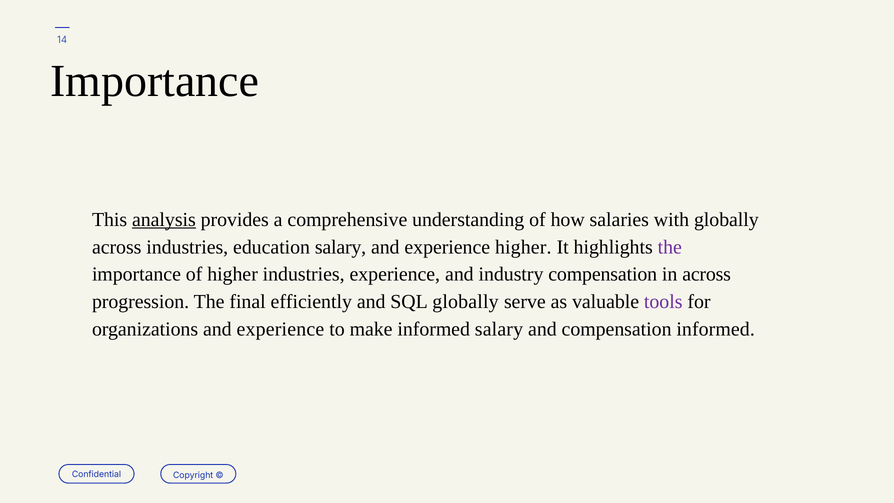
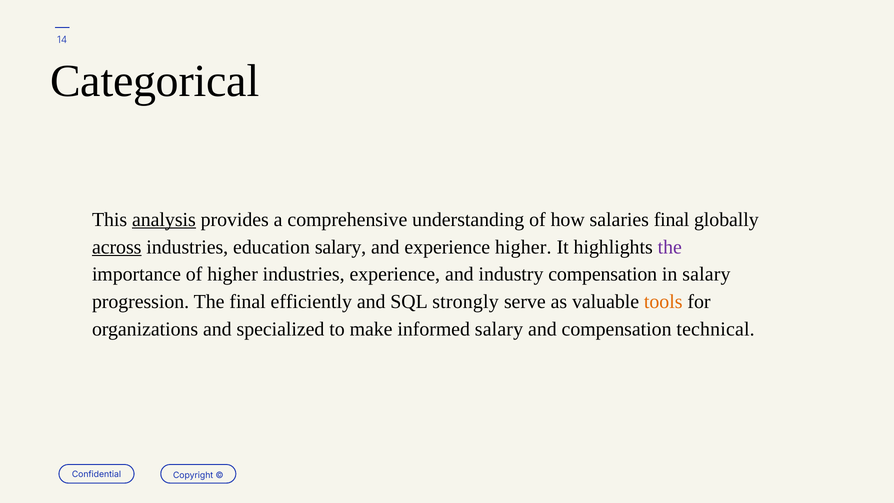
Importance: Importance -> Categorical (155, 81)
salaries with: with -> final (672, 220)
across underline: none -> present (117, 247)
in across: across -> salary (706, 274)
SQL globally: globally -> strongly (465, 302)
tools colour: purple -> orange (663, 302)
organizations and experience: experience -> specialized (280, 329)
compensation informed: informed -> technical (716, 329)
